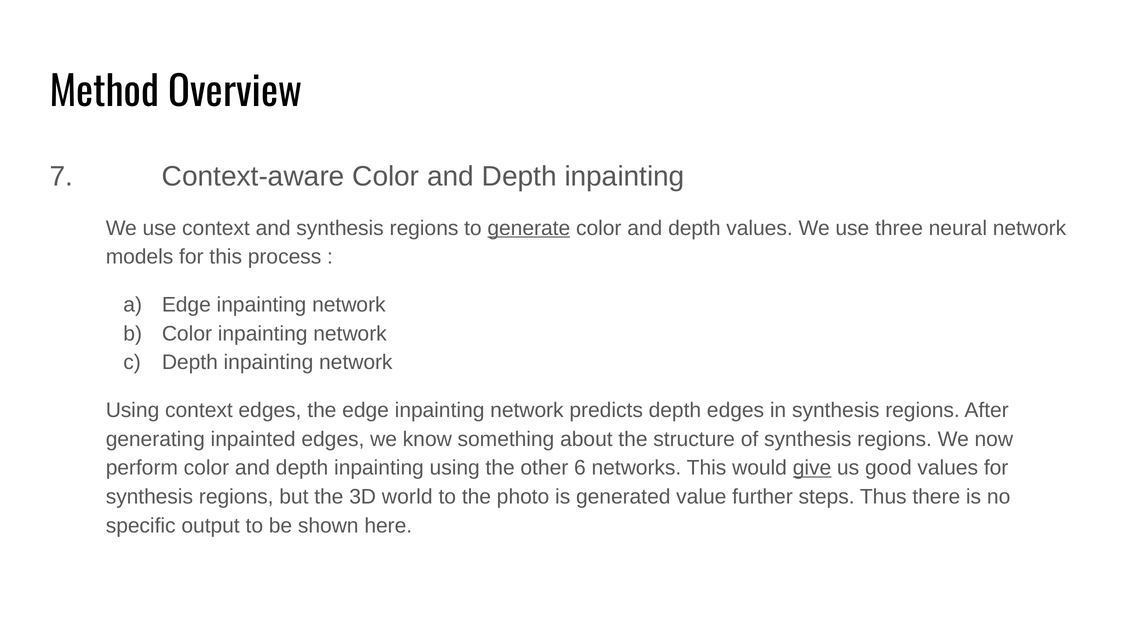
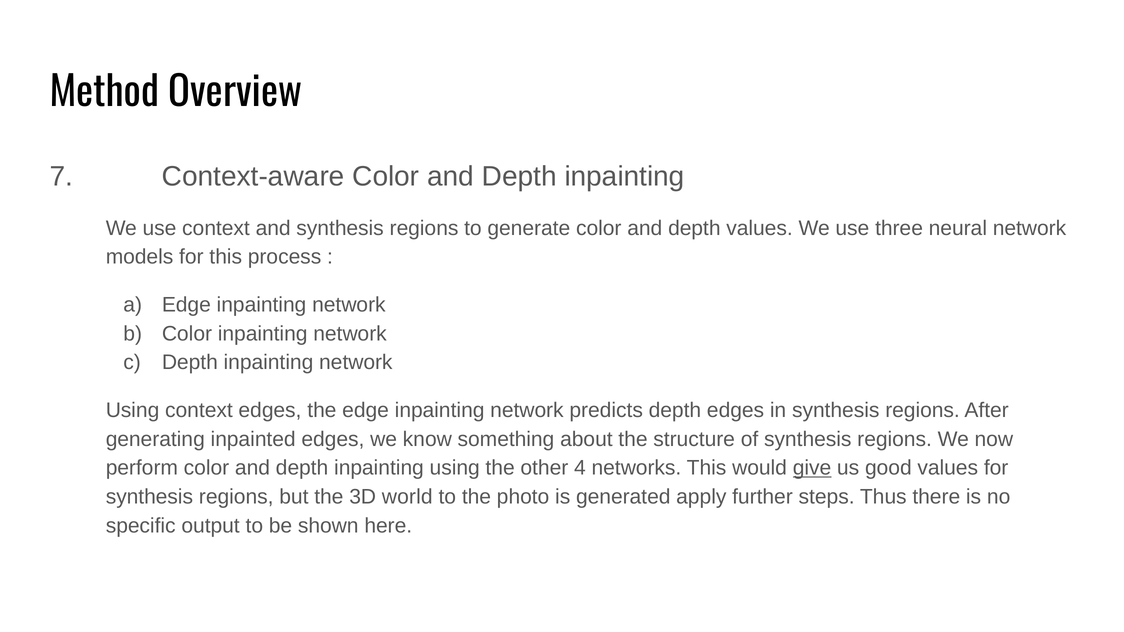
generate underline: present -> none (529, 228)
6: 6 -> 4 (580, 468)
value: value -> apply (701, 497)
